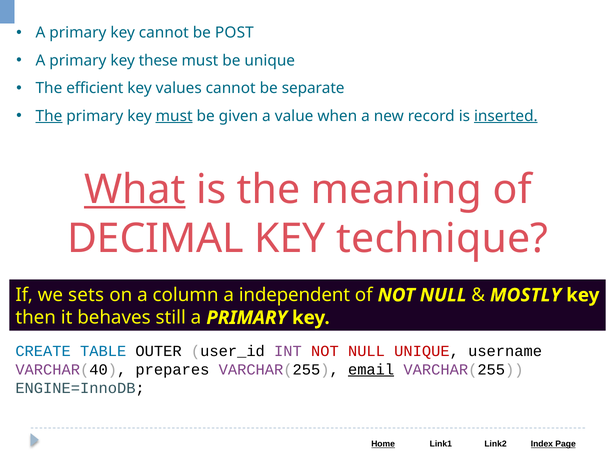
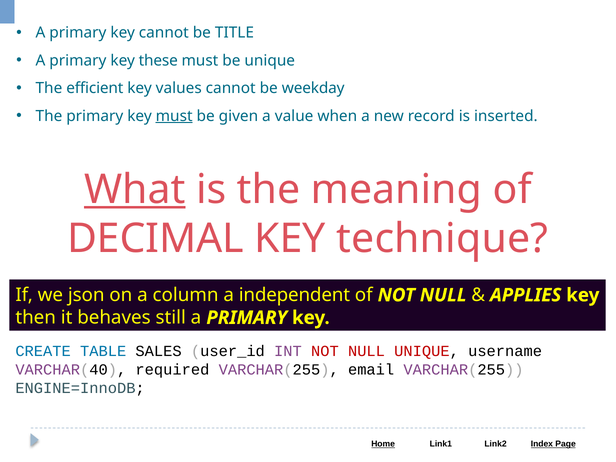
POST: POST -> TITLE (234, 33)
separate: separate -> weekday (313, 88)
The underline: present -> none (49, 116)
inserted underline: present -> none (506, 116)
sets: sets -> json (86, 295)
MOSTLY: MOSTLY -> APPLIES (526, 295)
OUTER: OUTER -> SALES (159, 351)
prepares: prepares -> required (172, 370)
email underline: present -> none (371, 370)
